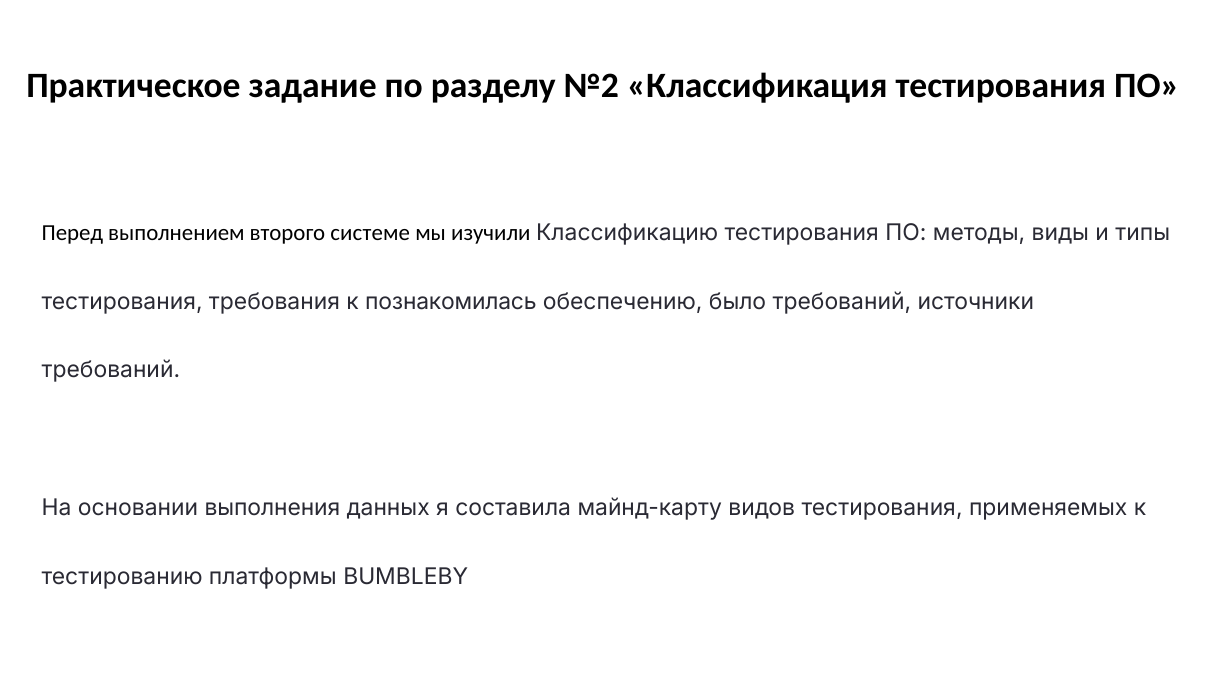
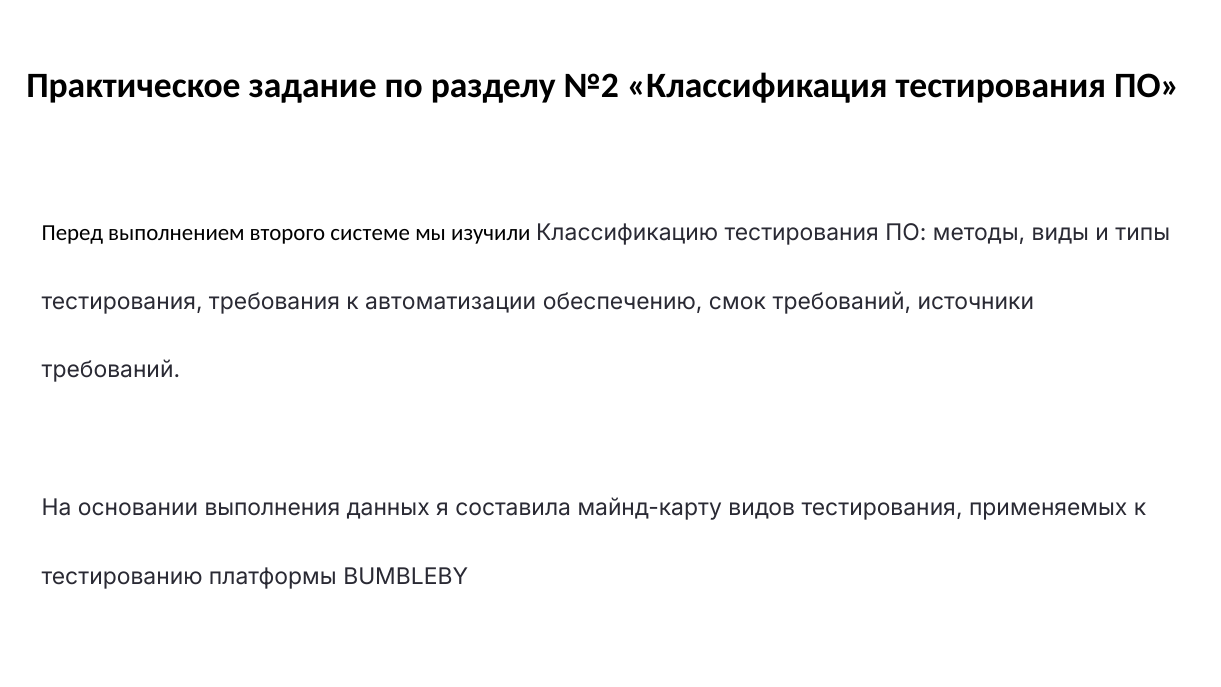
познакомилась: познакомилась -> автоматизации (451, 302)
было: было -> смок (738, 302)
